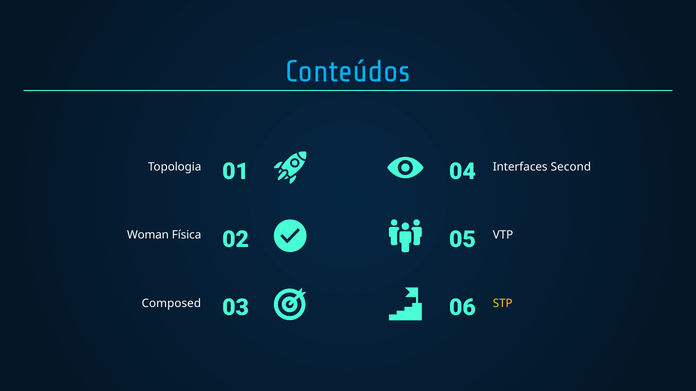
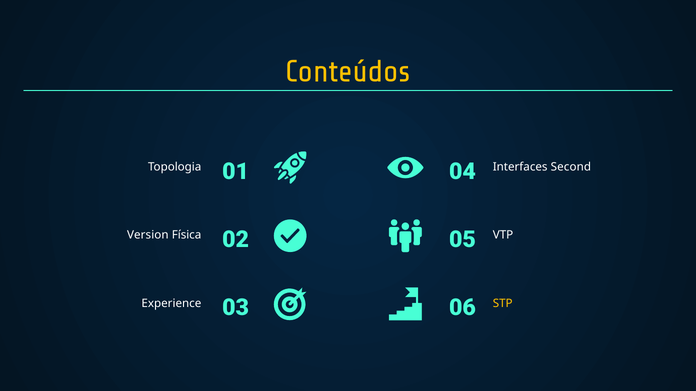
Conteúdos colour: light blue -> yellow (348, 72)
Woman: Woman -> Version (148, 235)
Composed: Composed -> Experience (171, 304)
